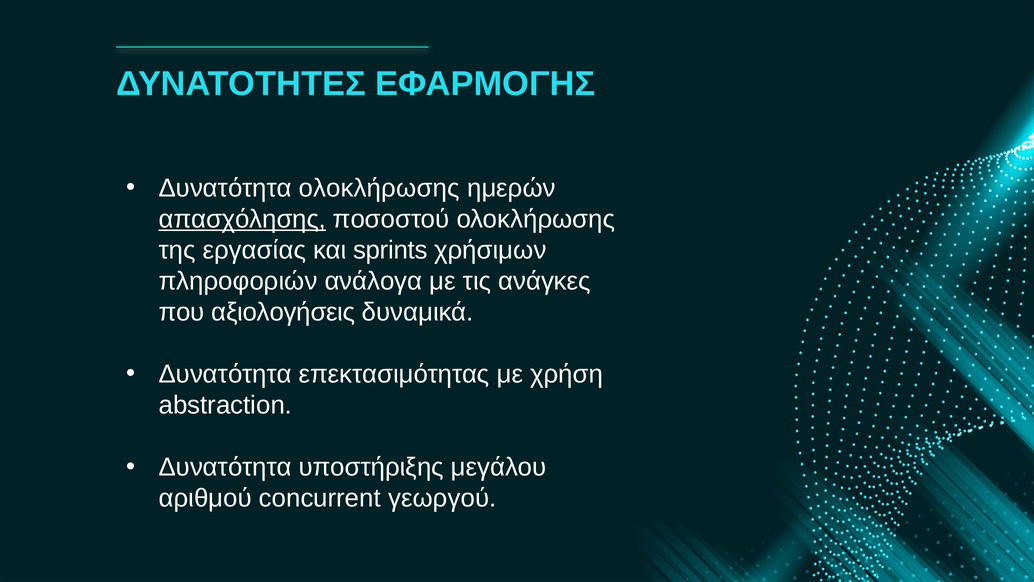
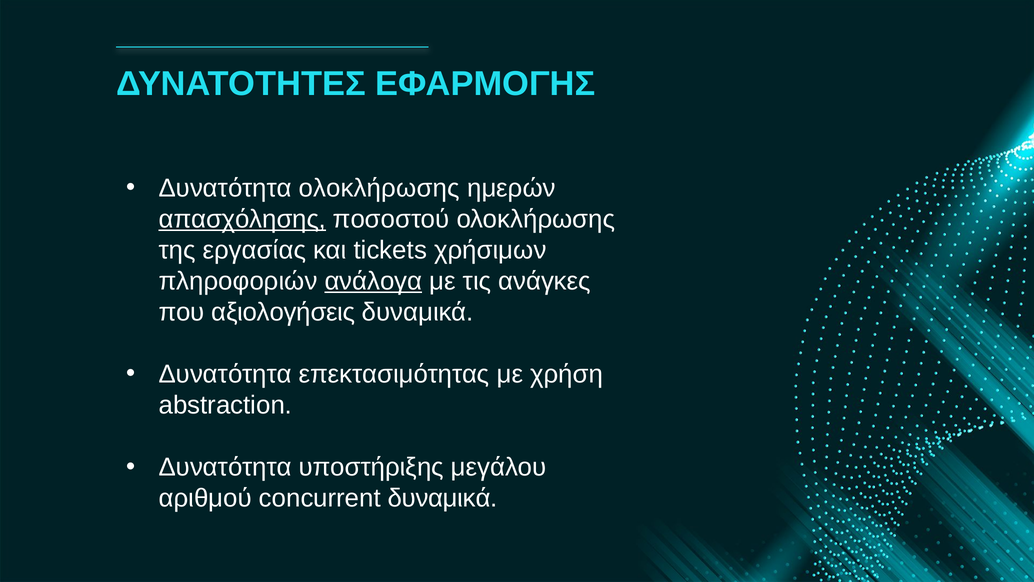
sprints: sprints -> tickets (390, 250)
ανάλογα underline: none -> present (373, 281)
concurrent γεωργού: γεωργού -> δυναμικά (443, 498)
